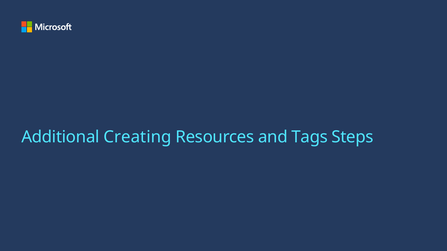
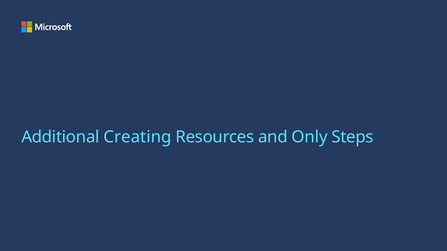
Tags: Tags -> Only (310, 137)
